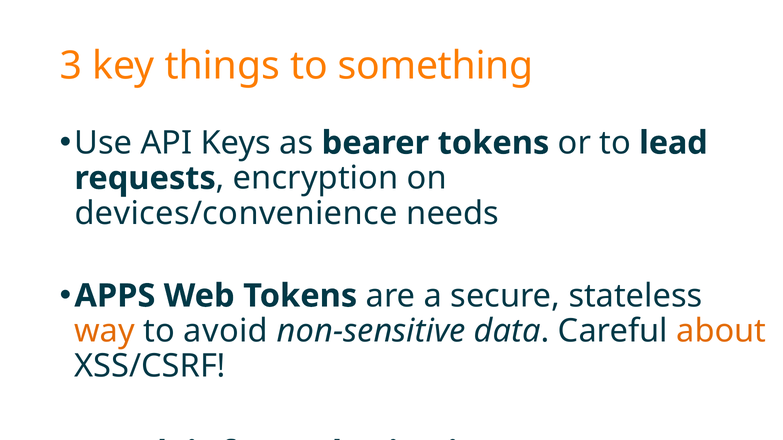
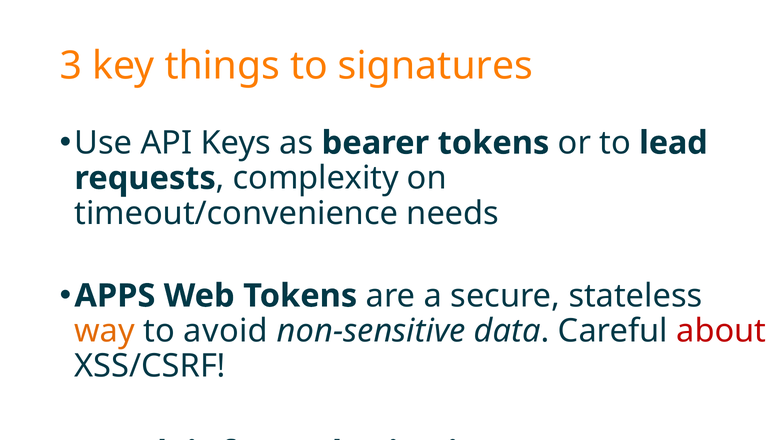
something: something -> signatures (435, 66)
encryption: encryption -> complexity (316, 178)
devices/convenience: devices/convenience -> timeout/convenience (236, 214)
about colour: orange -> red (721, 331)
